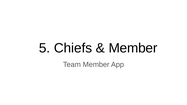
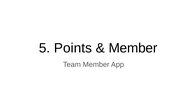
Chiefs: Chiefs -> Points (73, 48)
